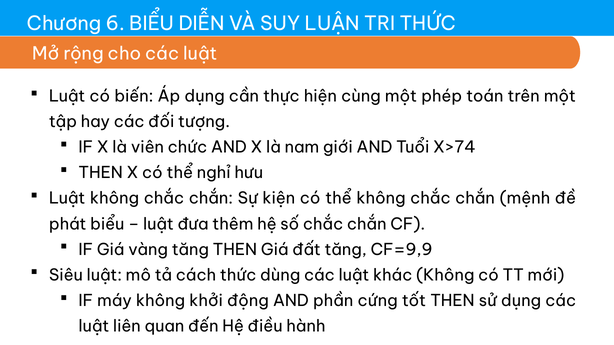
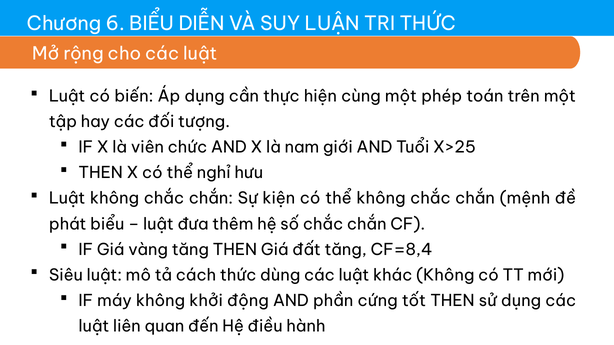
X>74: X>74 -> X>25 (454, 148)
CF=9,9: CF=9,9 -> CF=8,4 (402, 250)
